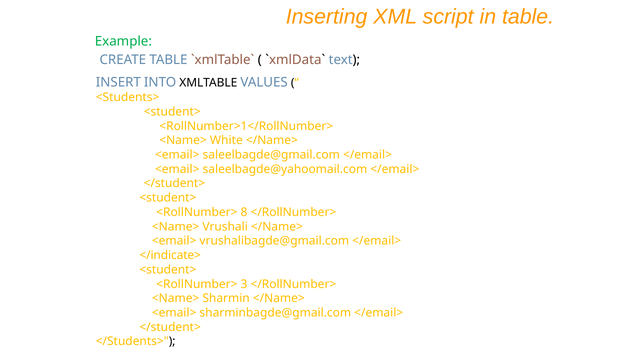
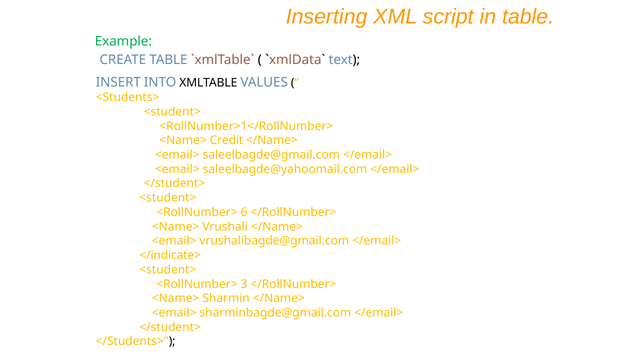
White: White -> Credit (226, 141)
8: 8 -> 6 (244, 213)
